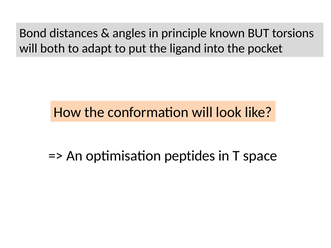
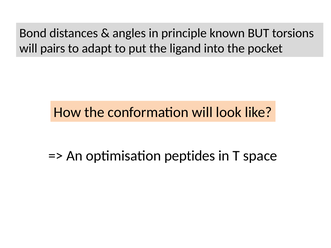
both: both -> pairs (53, 49)
